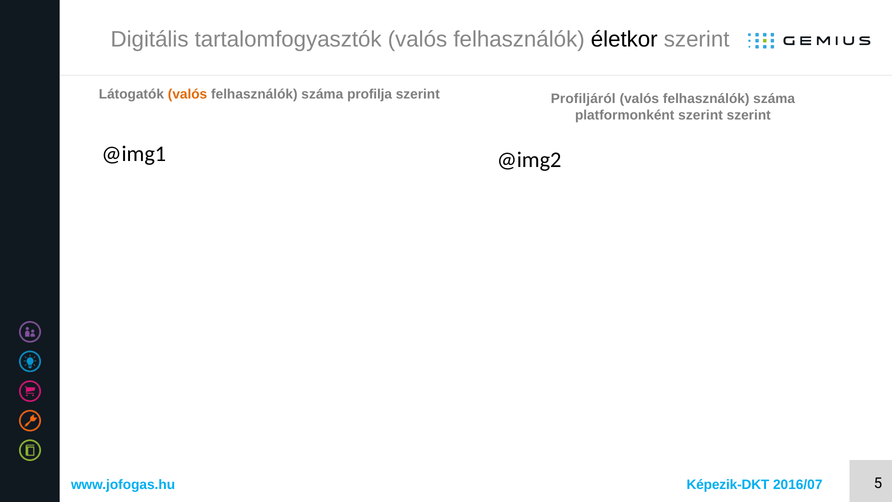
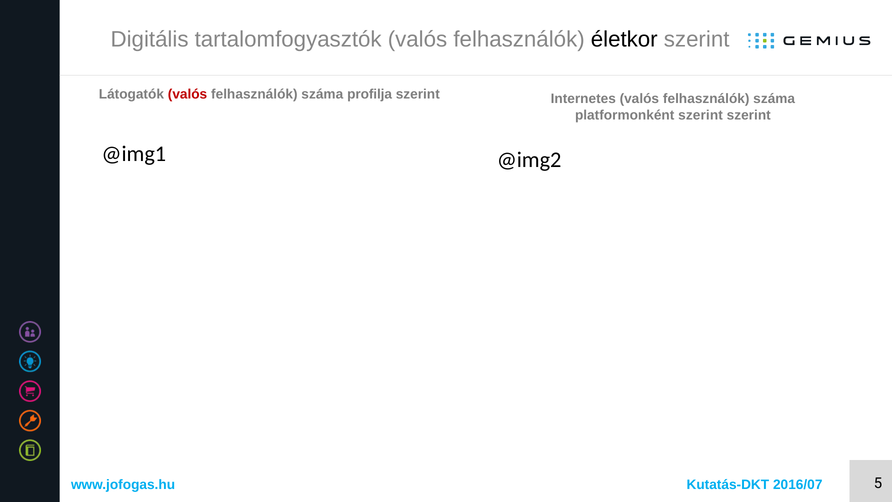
valós colour: orange -> red (188, 94)
Profiljáról: Profiljáról -> Internetes (583, 99)
Képezik-DKT: Képezik-DKT -> Kutatás-DKT (728, 484)
